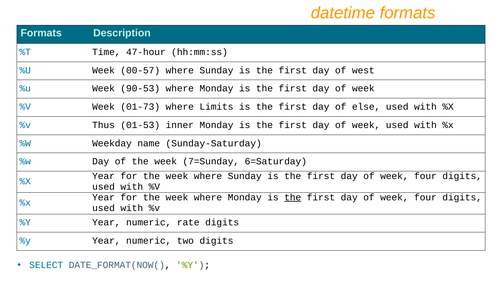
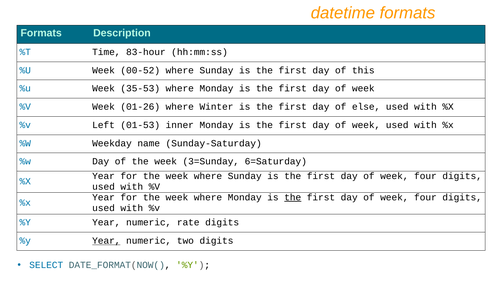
47-hour: 47-hour -> 83-hour (146, 52)
00-57: 00-57 -> 00-52 (140, 70)
west: west -> this (363, 70)
90-53: 90-53 -> 35-53 (140, 88)
01-73: 01-73 -> 01-26 (140, 107)
Limits: Limits -> Winter (216, 107)
Thus: Thus -> Left (104, 125)
7=Sunday: 7=Sunday -> 3=Sunday (211, 161)
Year underline: none -> present (106, 240)
